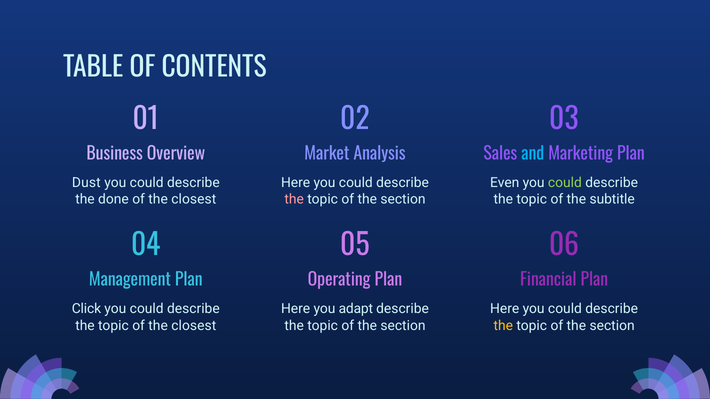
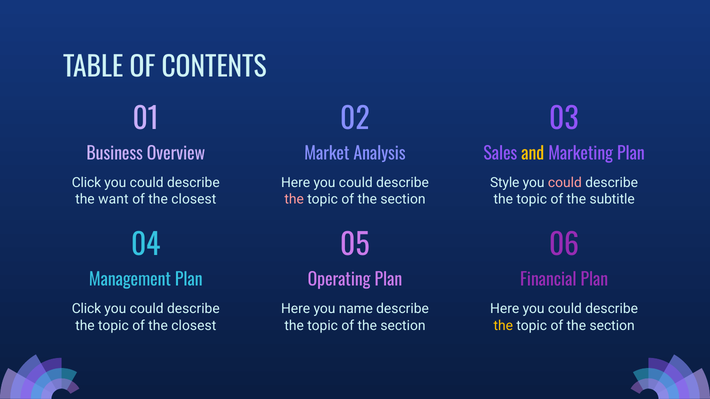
and colour: light blue -> yellow (533, 154)
Dust: Dust -> Click (86, 183)
Even: Even -> Style (505, 183)
could colour: light green -> pink (565, 183)
done: done -> want (113, 200)
adapt: adapt -> name (356, 309)
